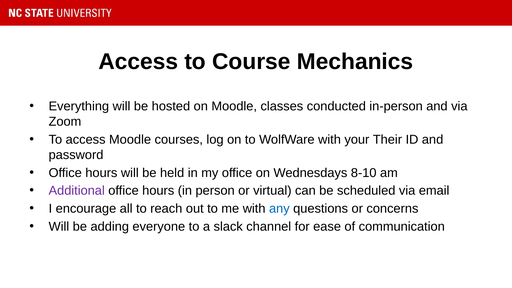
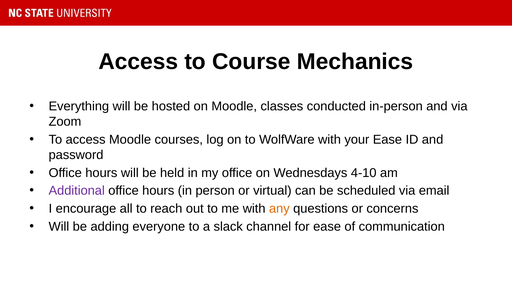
your Their: Their -> Ease (387, 140)
8-10: 8-10 -> 4-10 (364, 173)
any colour: blue -> orange (279, 209)
